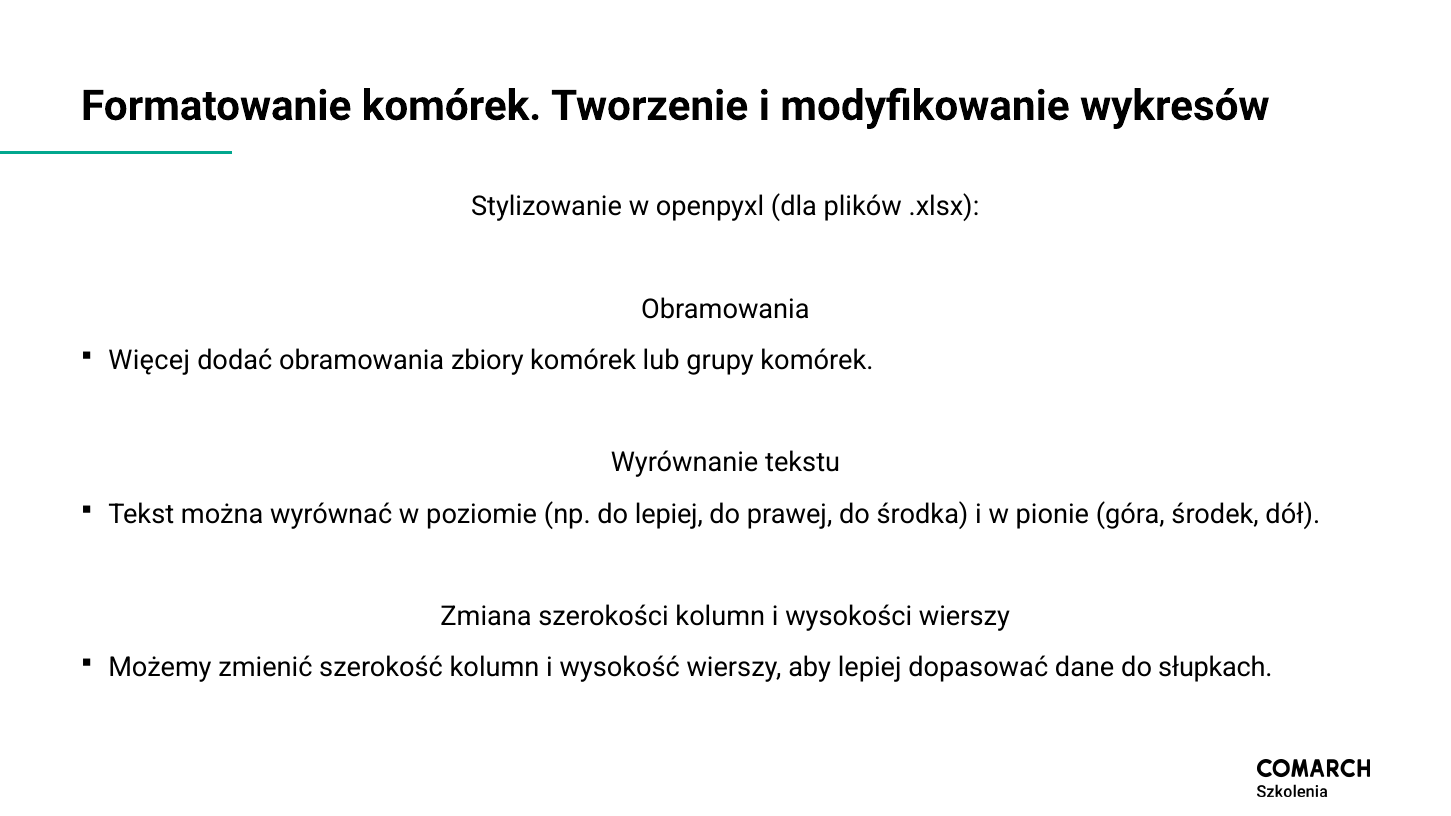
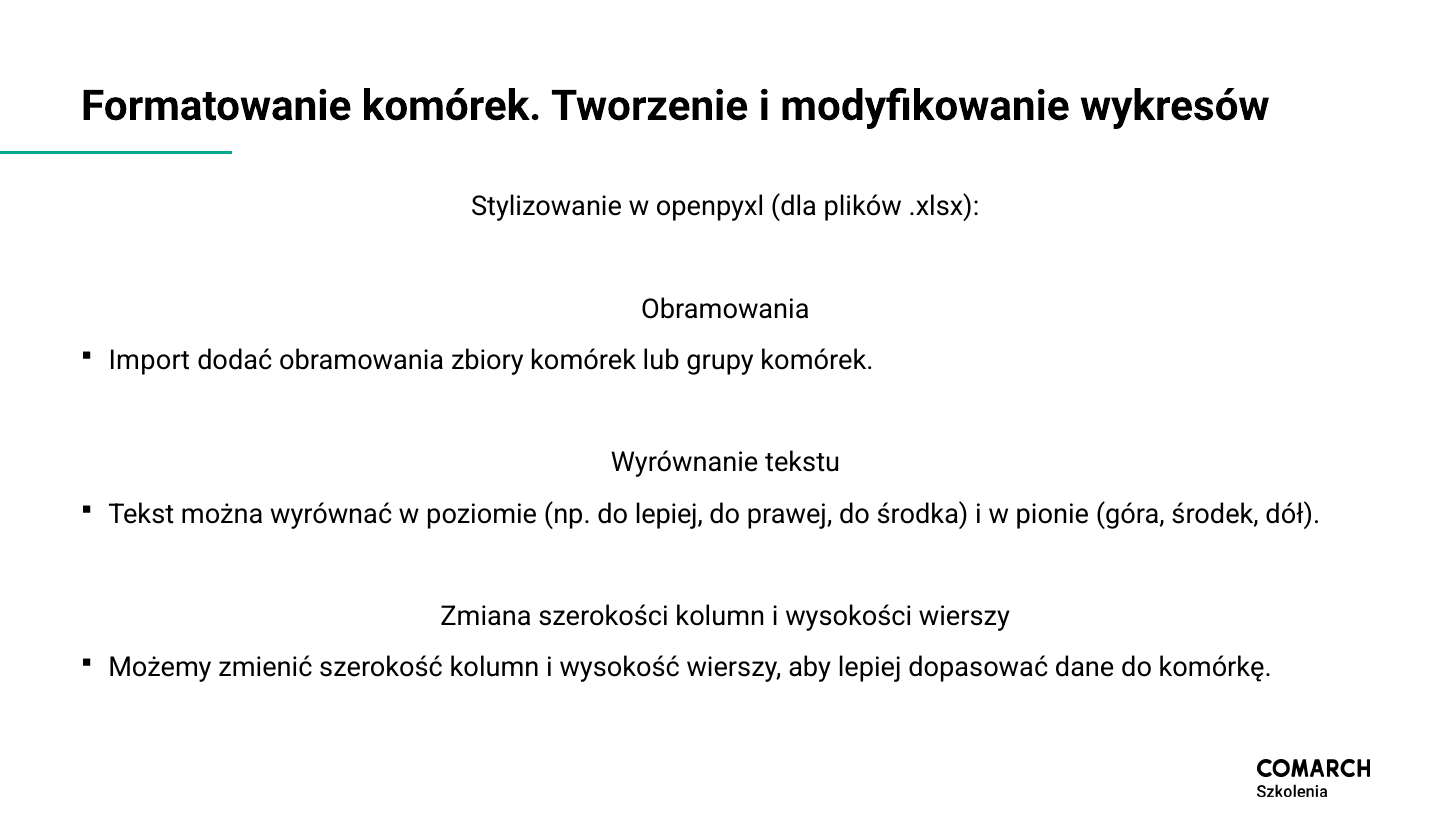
Więcej: Więcej -> Import (149, 361)
słupkach: słupkach -> komórkę (1215, 668)
